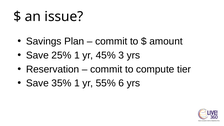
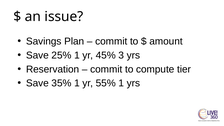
55% 6: 6 -> 1 (121, 83)
